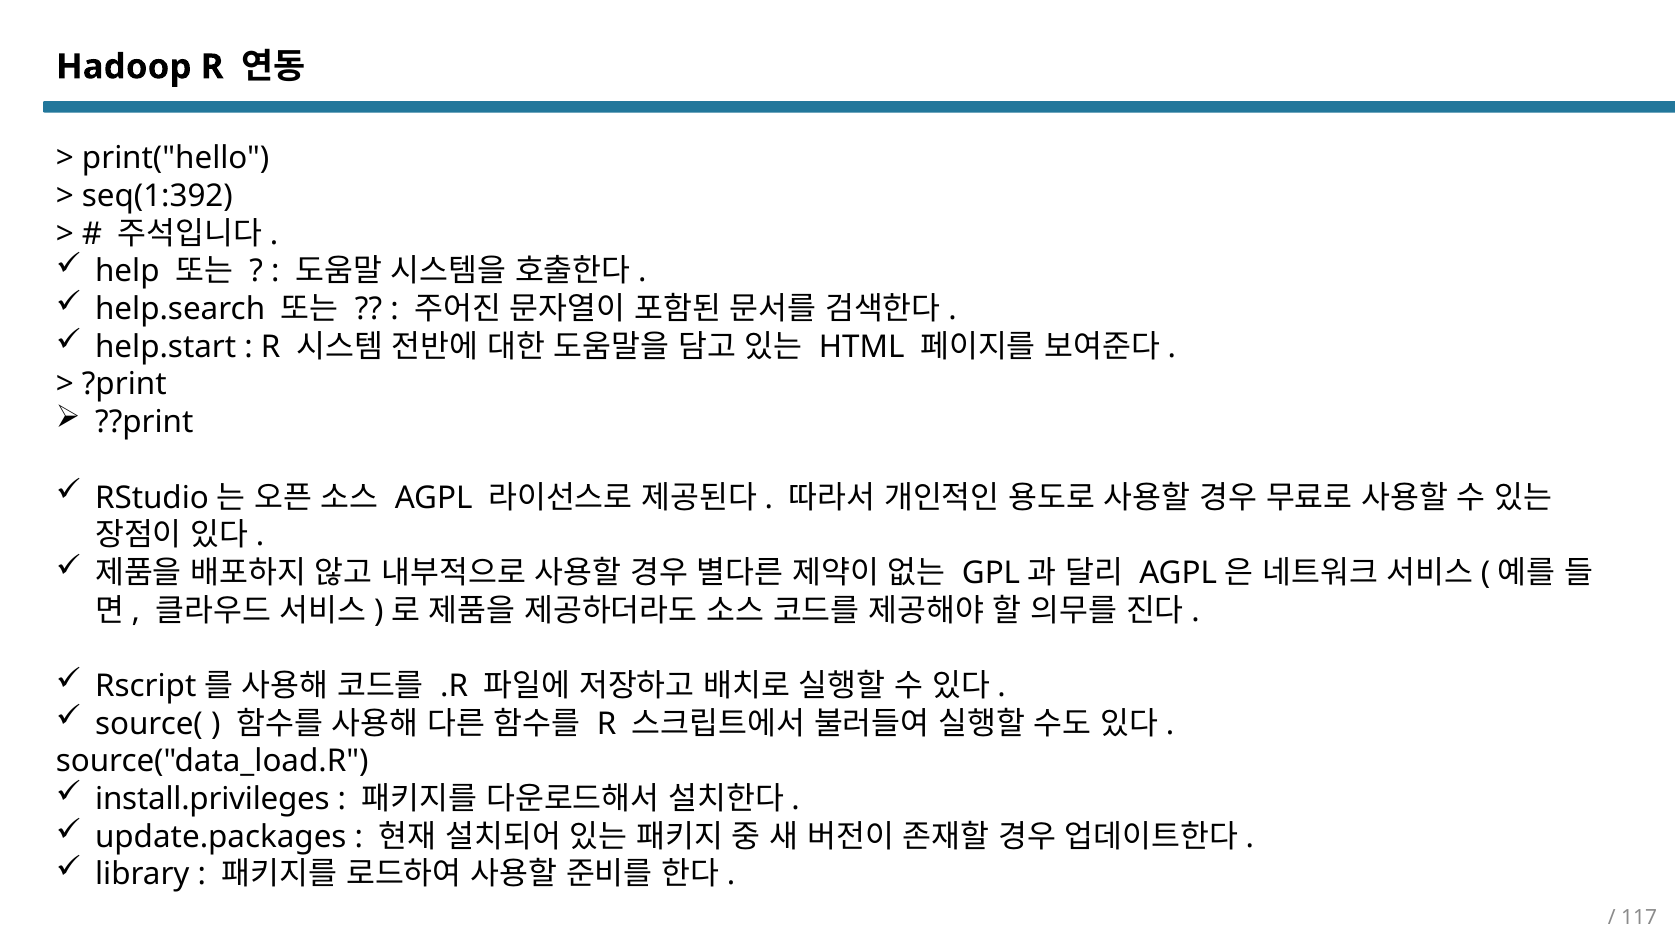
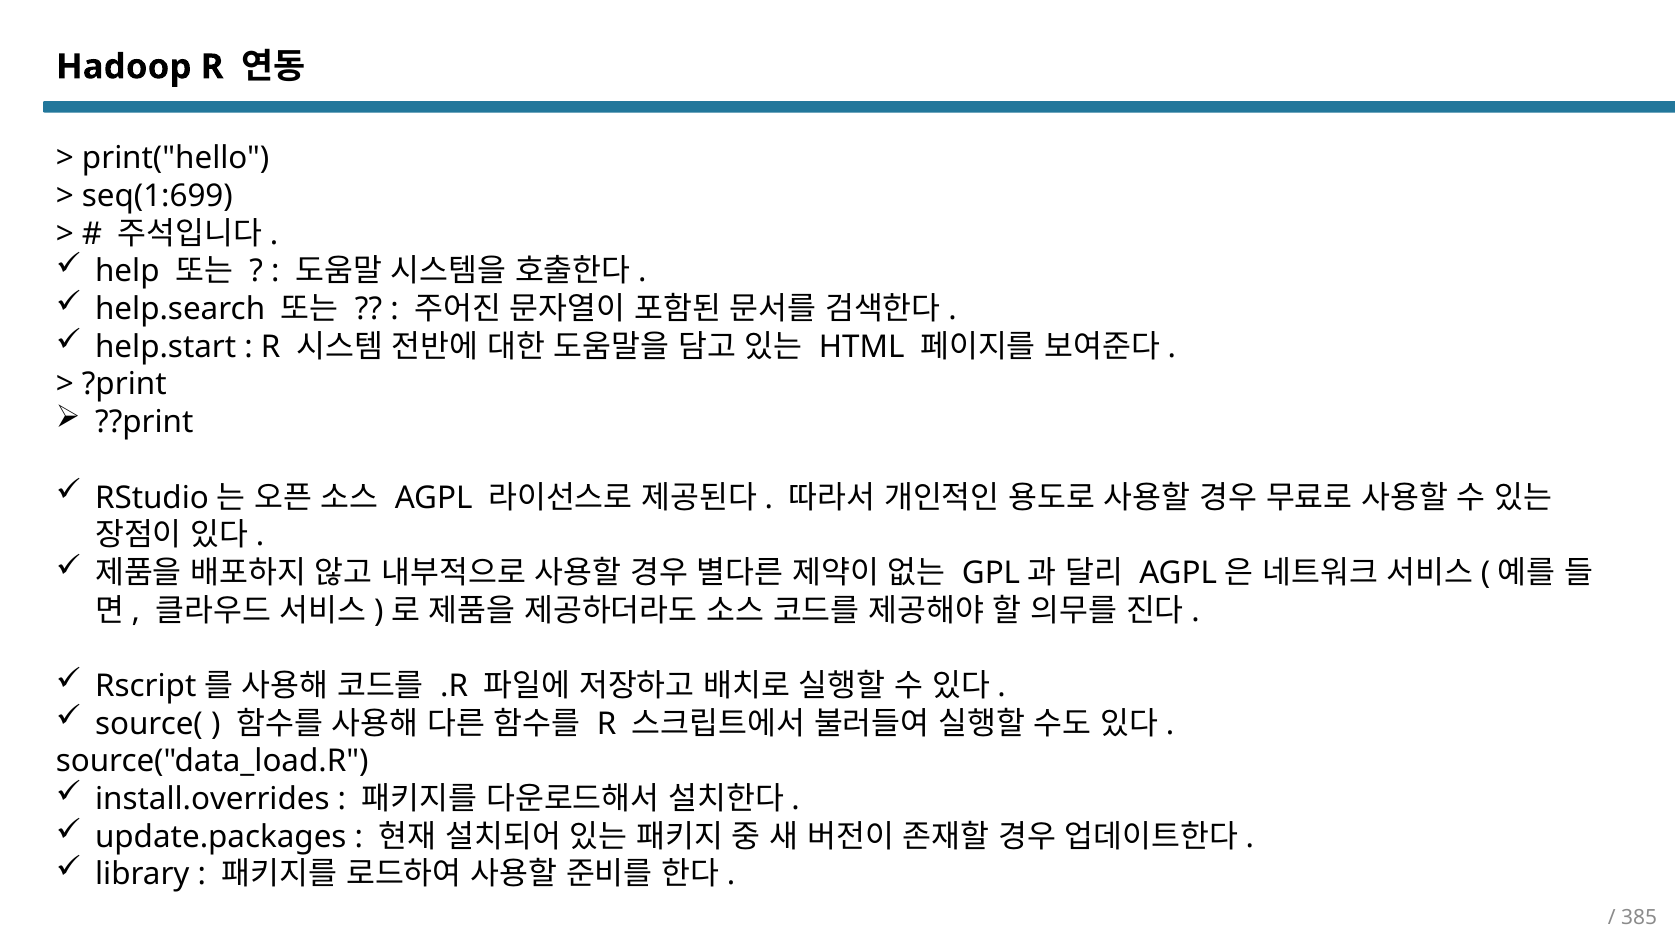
seq(1:392: seq(1:392 -> seq(1:699 (157, 196)
install.privileges: install.privileges -> install.overrides (212, 799)
117: 117 -> 385 (1639, 918)
